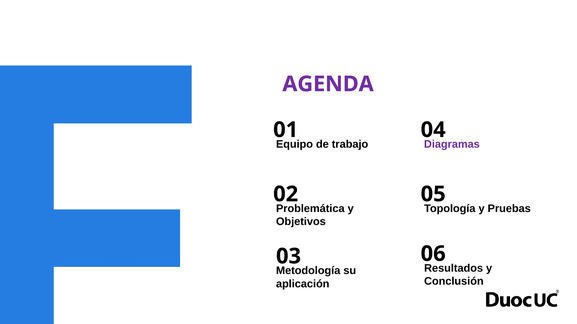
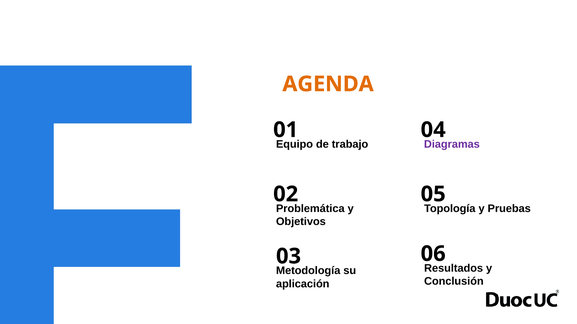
AGENDA colour: purple -> orange (328, 84)
